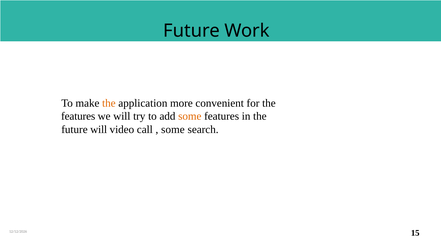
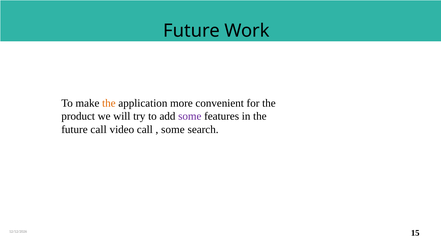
features: features -> product (78, 116)
some colour: orange -> purple (190, 116)
future will: will -> call (99, 130)
